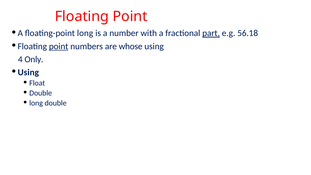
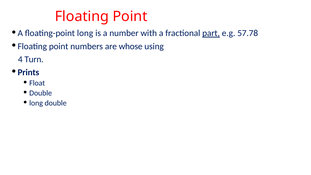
56.18: 56.18 -> 57.78 (248, 33)
point underline: present -> none (59, 46)
Only: Only -> Turn (34, 59)
Using: Using -> Prints (28, 72)
